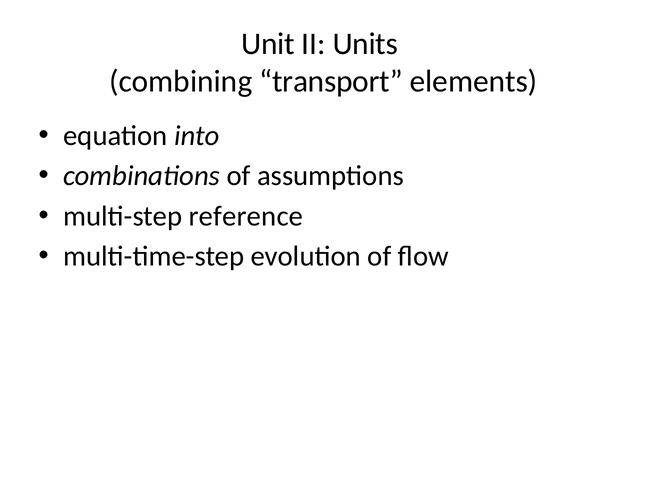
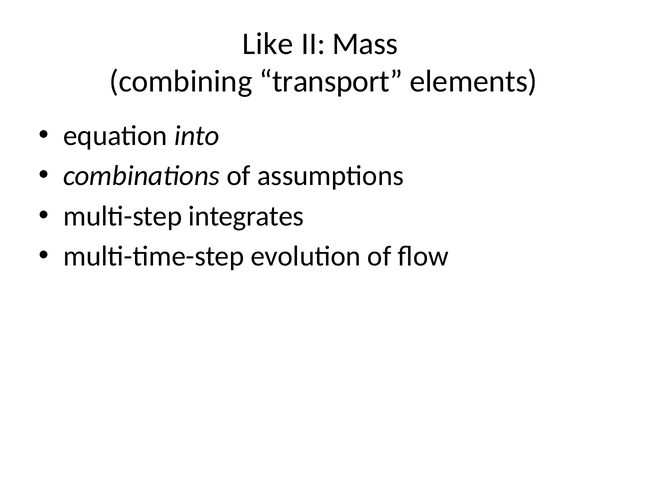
Unit: Unit -> Like (268, 44)
Units: Units -> Mass (365, 44)
reference: reference -> integrates (246, 216)
